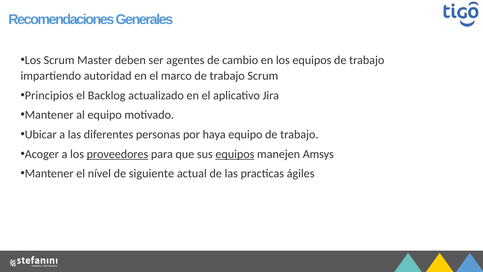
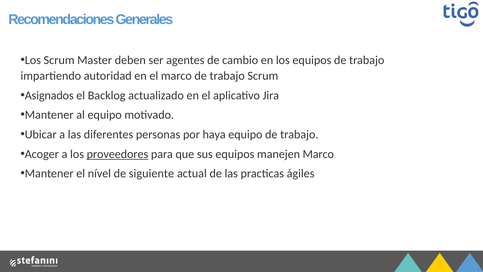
Principios: Principios -> Asignados (49, 95)
equipos underline: present -> none (235, 154)
manejen Amsys: Amsys -> Marco (318, 154)
